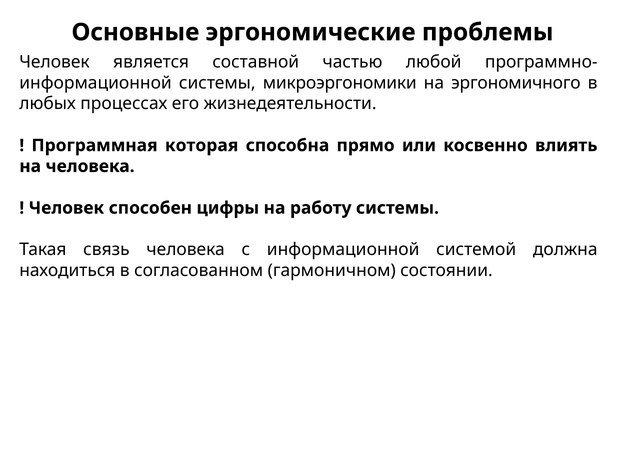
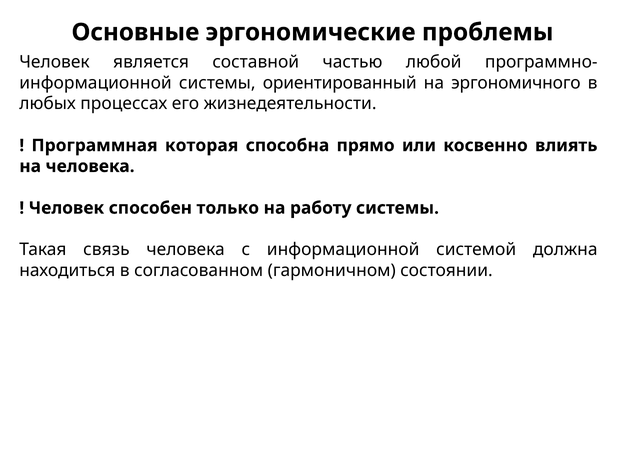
микроэргономики: микроэргономики -> ориентированный (340, 83)
цифры: цифры -> только (228, 208)
